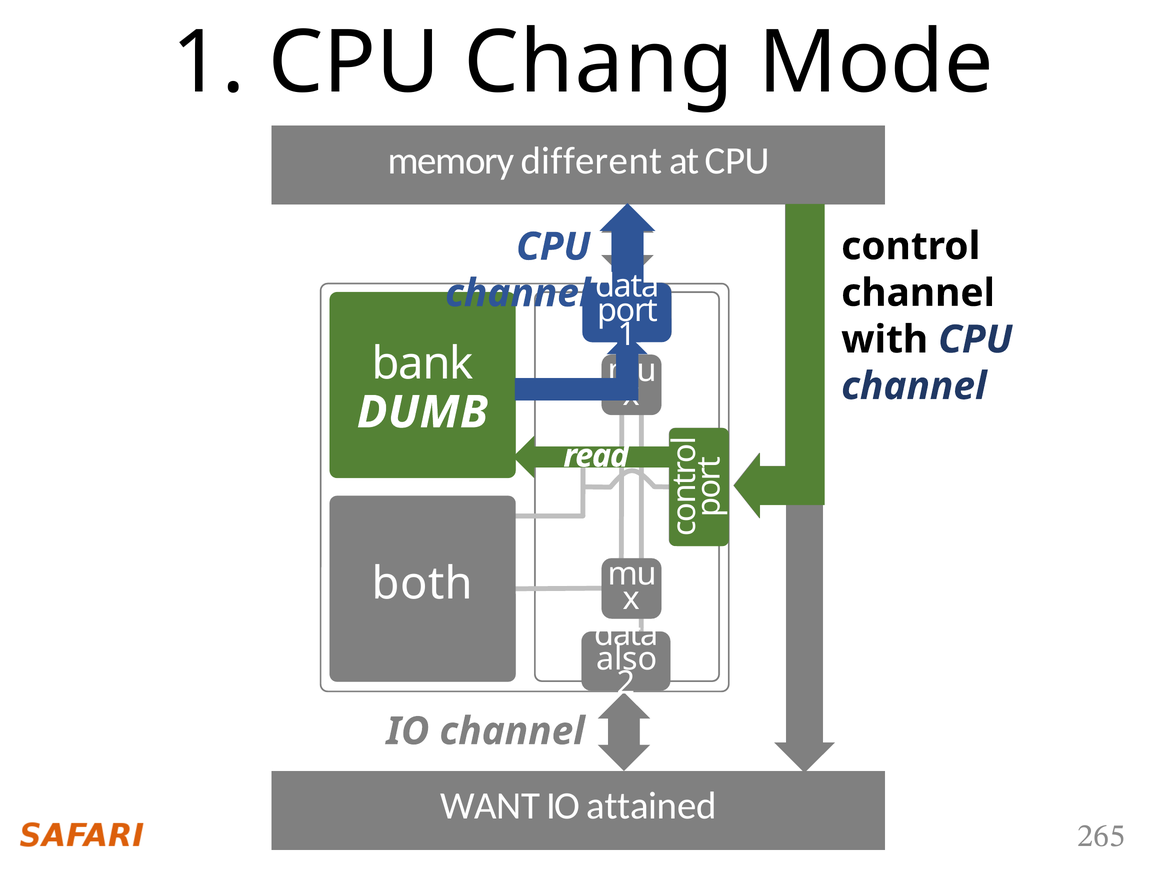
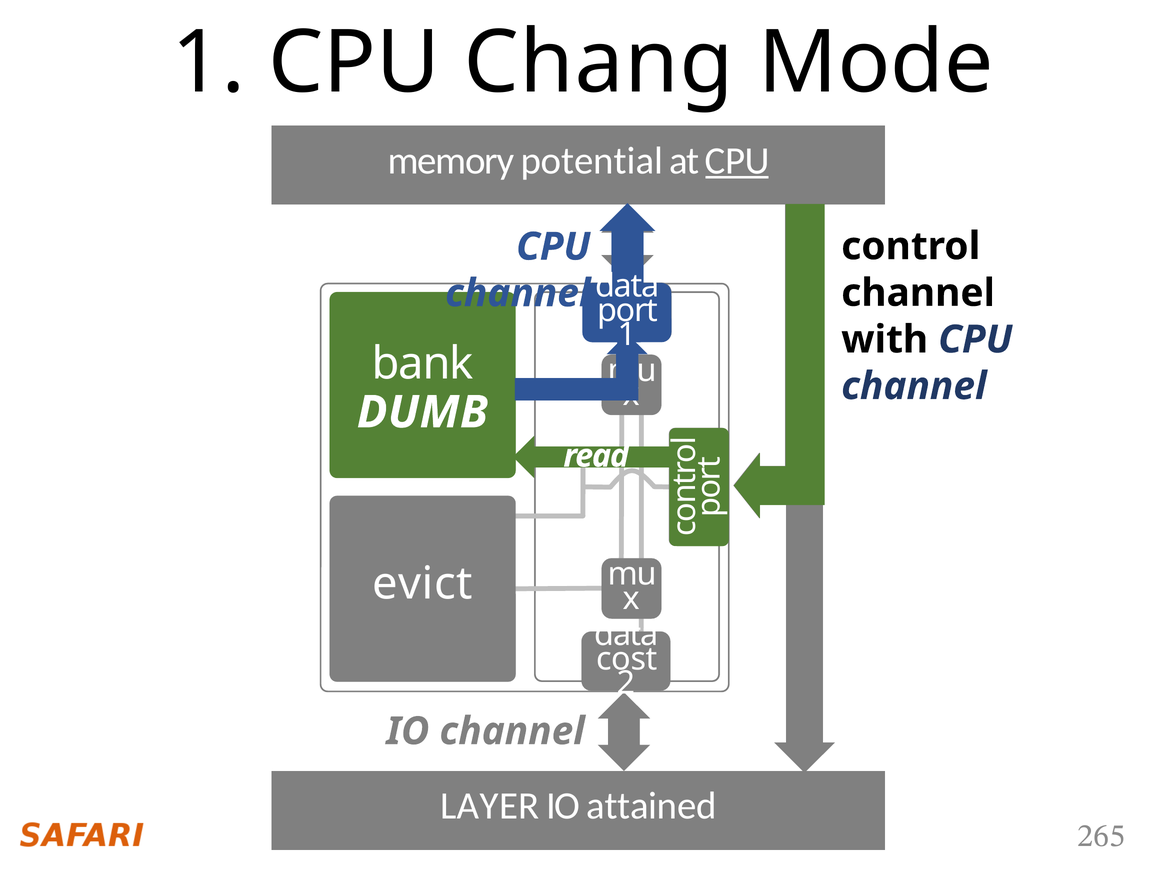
different: different -> potential (592, 161)
CPU underline: none -> present (737, 161)
both: both -> evict (422, 584)
also: also -> cost (627, 659)
WANT: WANT -> LAYER (490, 807)
